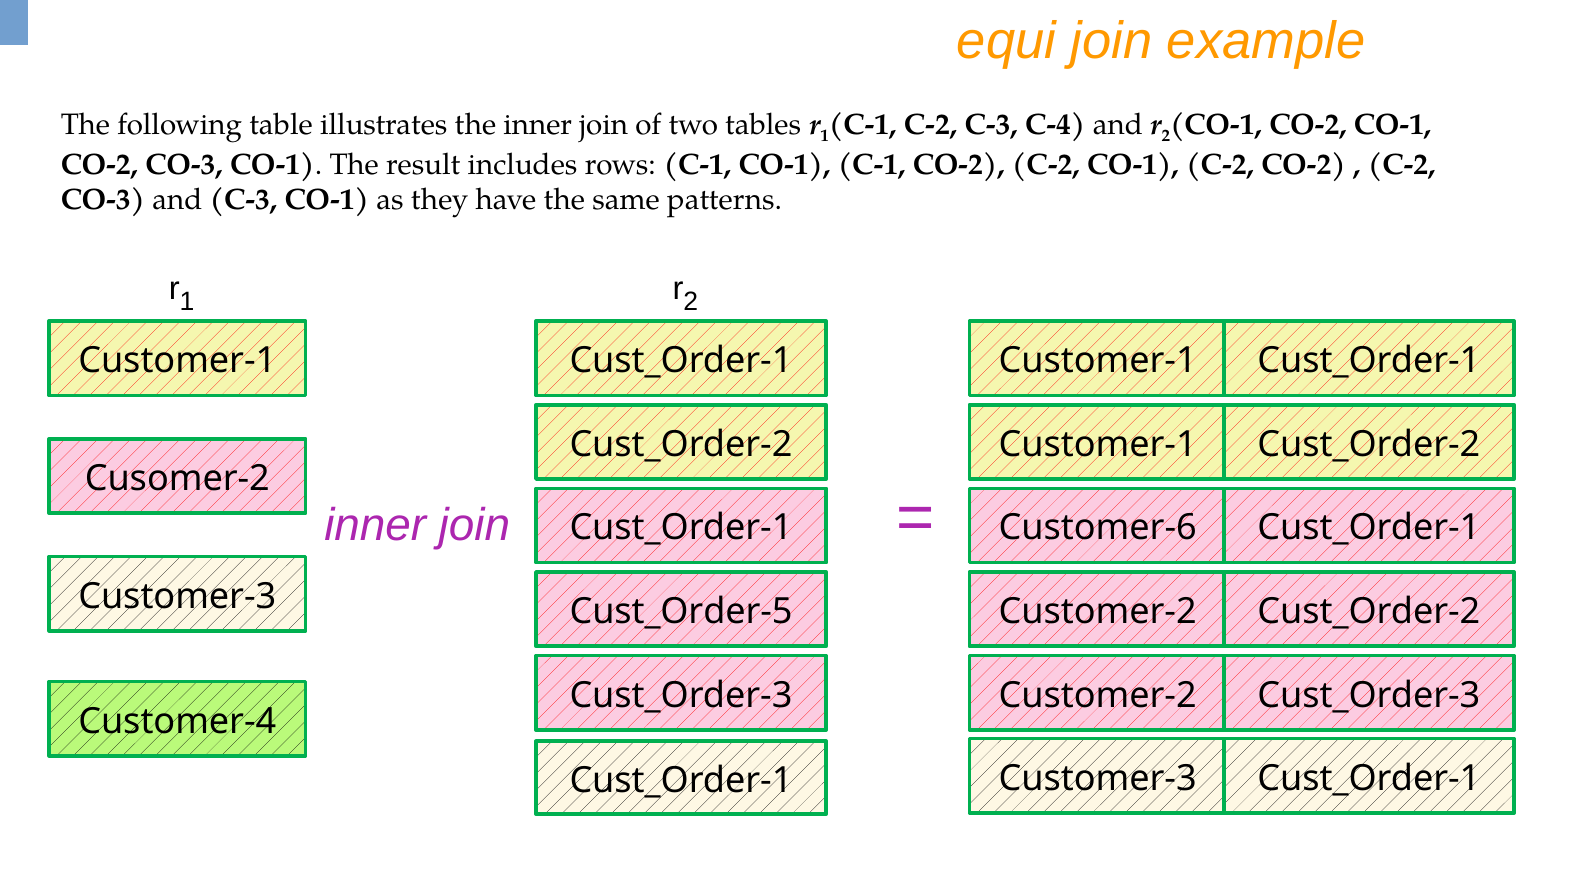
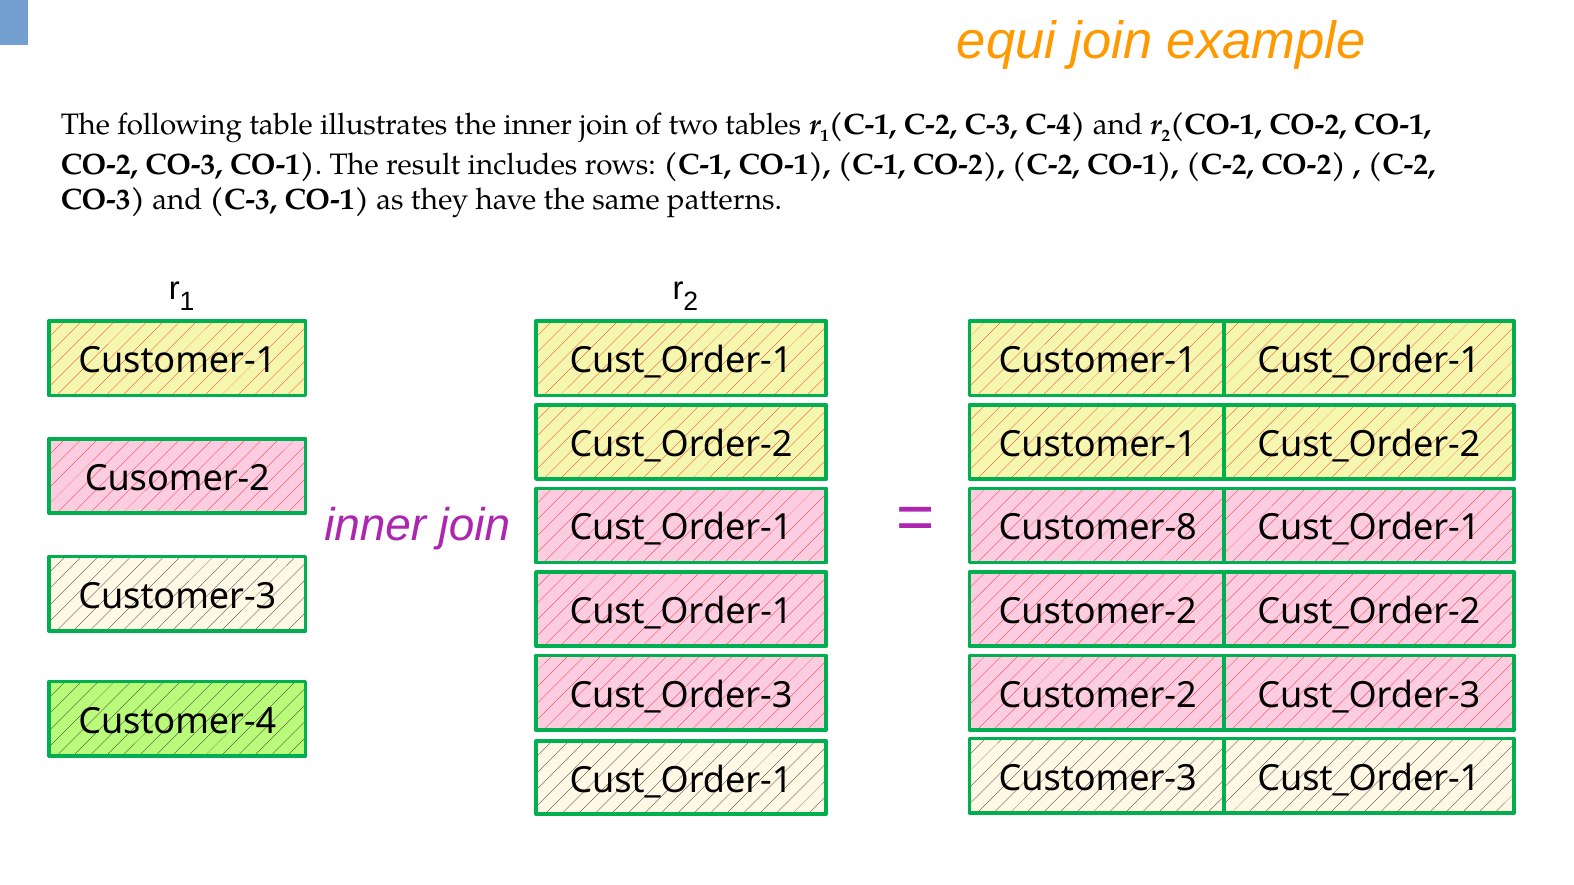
Customer-6: Customer-6 -> Customer-8 (1098, 528)
Cust_Order-5: Cust_Order-5 -> Cust_Order-1 (681, 612)
